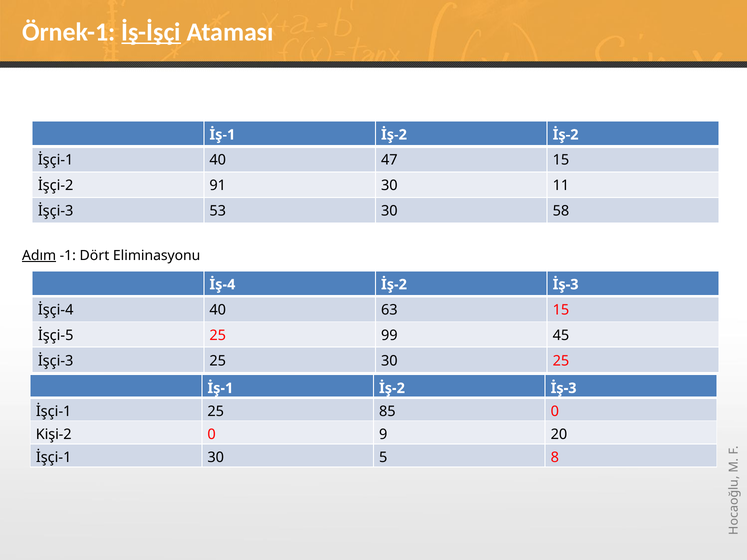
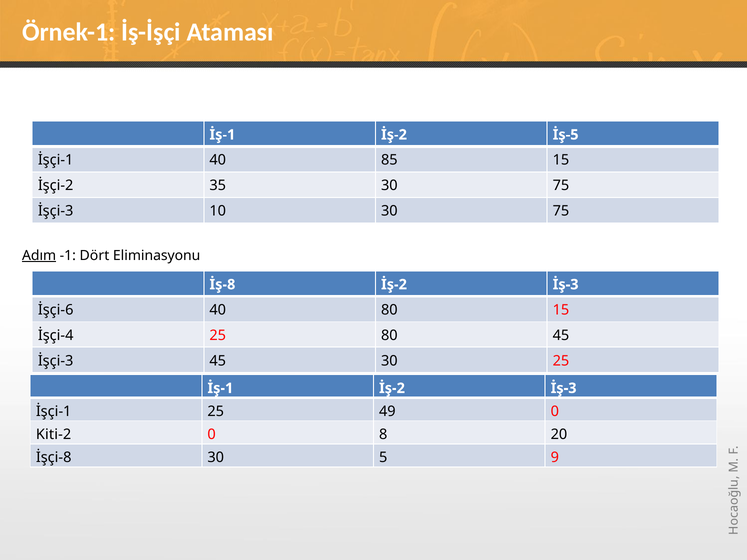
İş-İşçi underline: present -> none (151, 32)
İş-2 İş-2: İş-2 -> İş-5 (566, 135)
47: 47 -> 85 (389, 160)
91: 91 -> 35 (218, 186)
11: 11 -> 75 (561, 186)
53: 53 -> 10 (218, 211)
58: 58 -> 75 (561, 211)
İş-4: İş-4 -> İş-8 (222, 285)
İşçi-4: İşçi-4 -> İşçi-6 (56, 310)
40 63: 63 -> 80 (389, 310)
İşçi-5: İşçi-5 -> İşçi-4 (56, 335)
25 99: 99 -> 80 (389, 335)
İşçi-3 25: 25 -> 45 (218, 361)
85: 85 -> 49 (387, 411)
Kişi-2: Kişi-2 -> Kiti-2 (54, 435)
9: 9 -> 8 (383, 435)
İşçi-1: İşçi-1 -> İşçi-8 (54, 458)
8: 8 -> 9 (555, 458)
